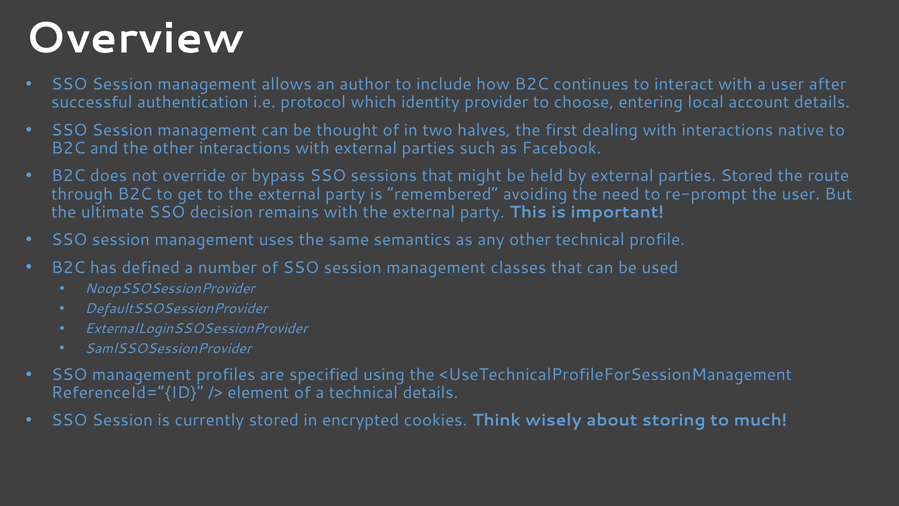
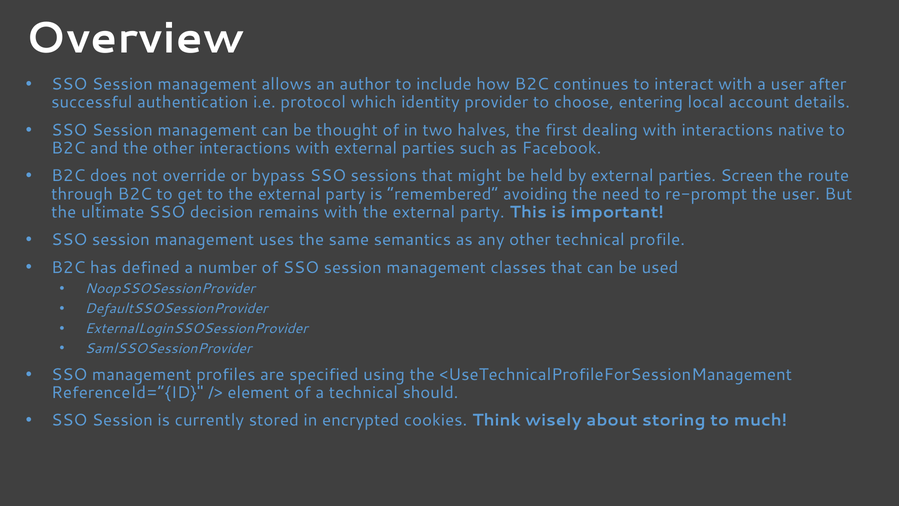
parties Stored: Stored -> Screen (747, 176)
technical details: details -> should (430, 393)
